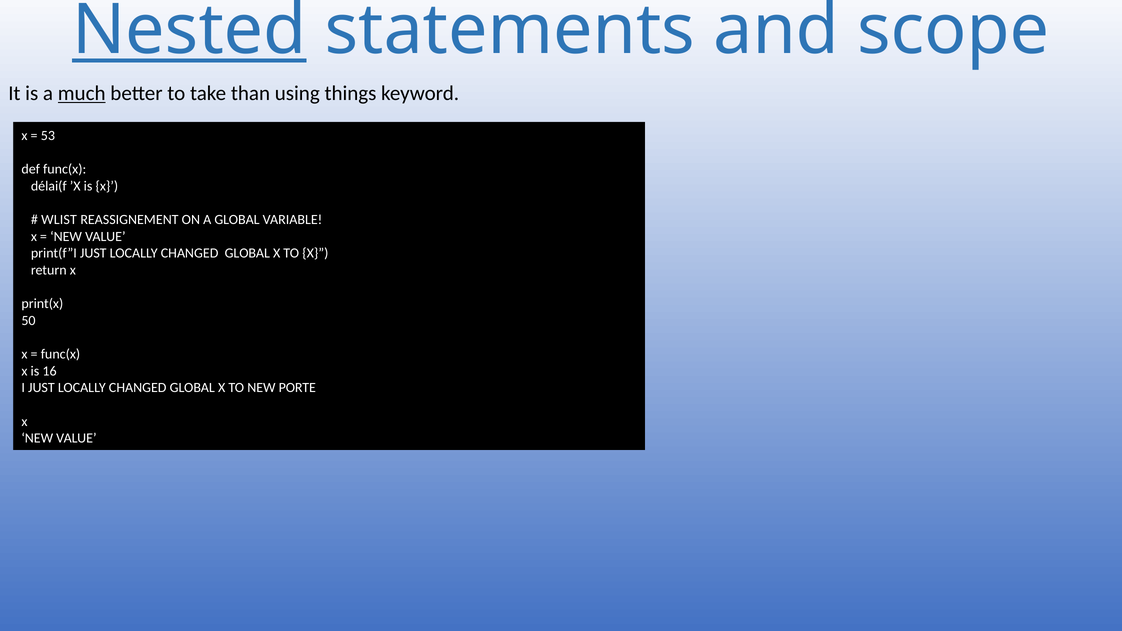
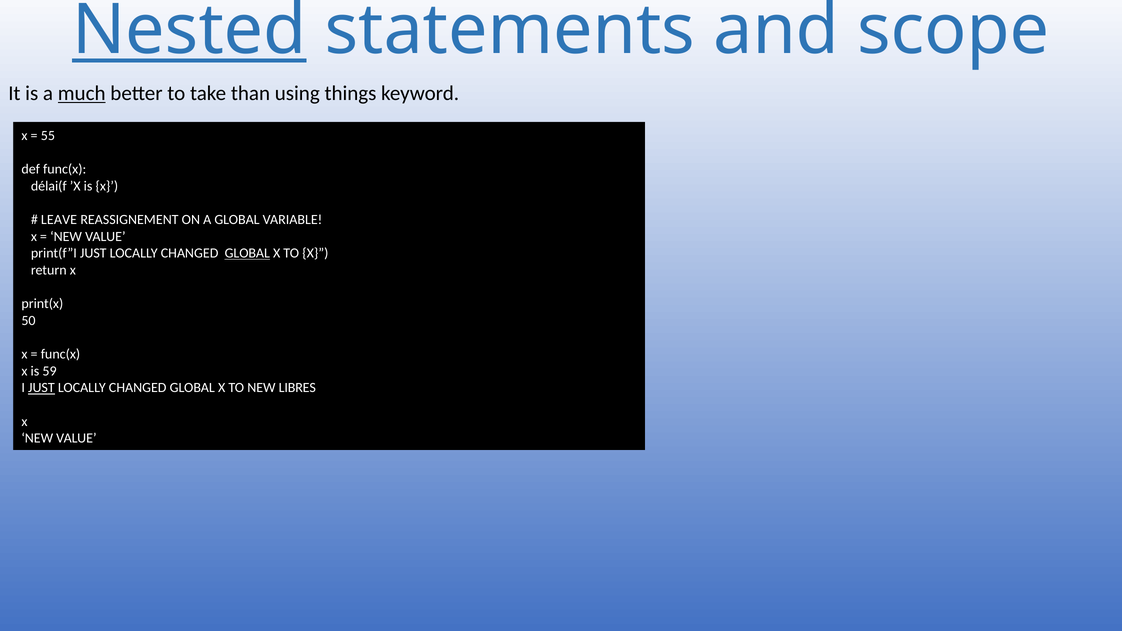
53: 53 -> 55 (48, 135)
WLIST: WLIST -> LEAVE (59, 220)
GLOBAL underline: none -> present (247, 253)
16: 16 -> 59 (50, 371)
JUST underline: none -> present (41, 388)
PORTE: PORTE -> LIBRES (297, 388)
